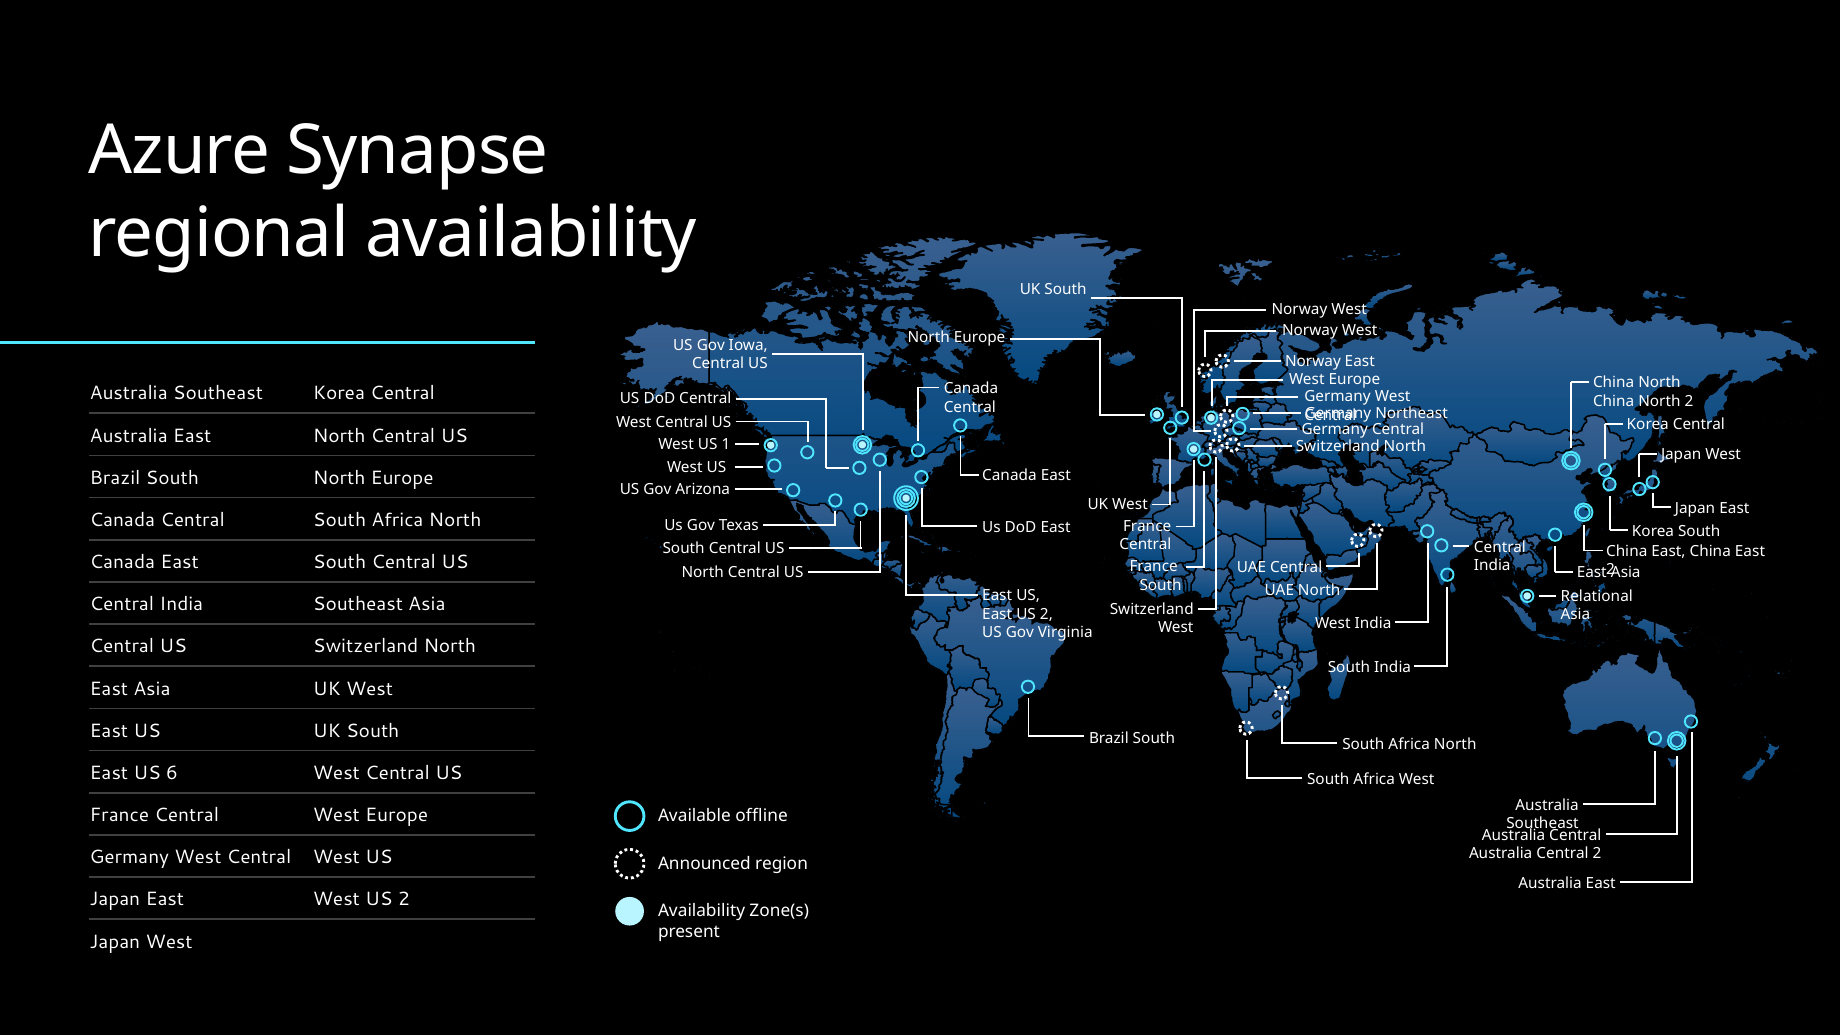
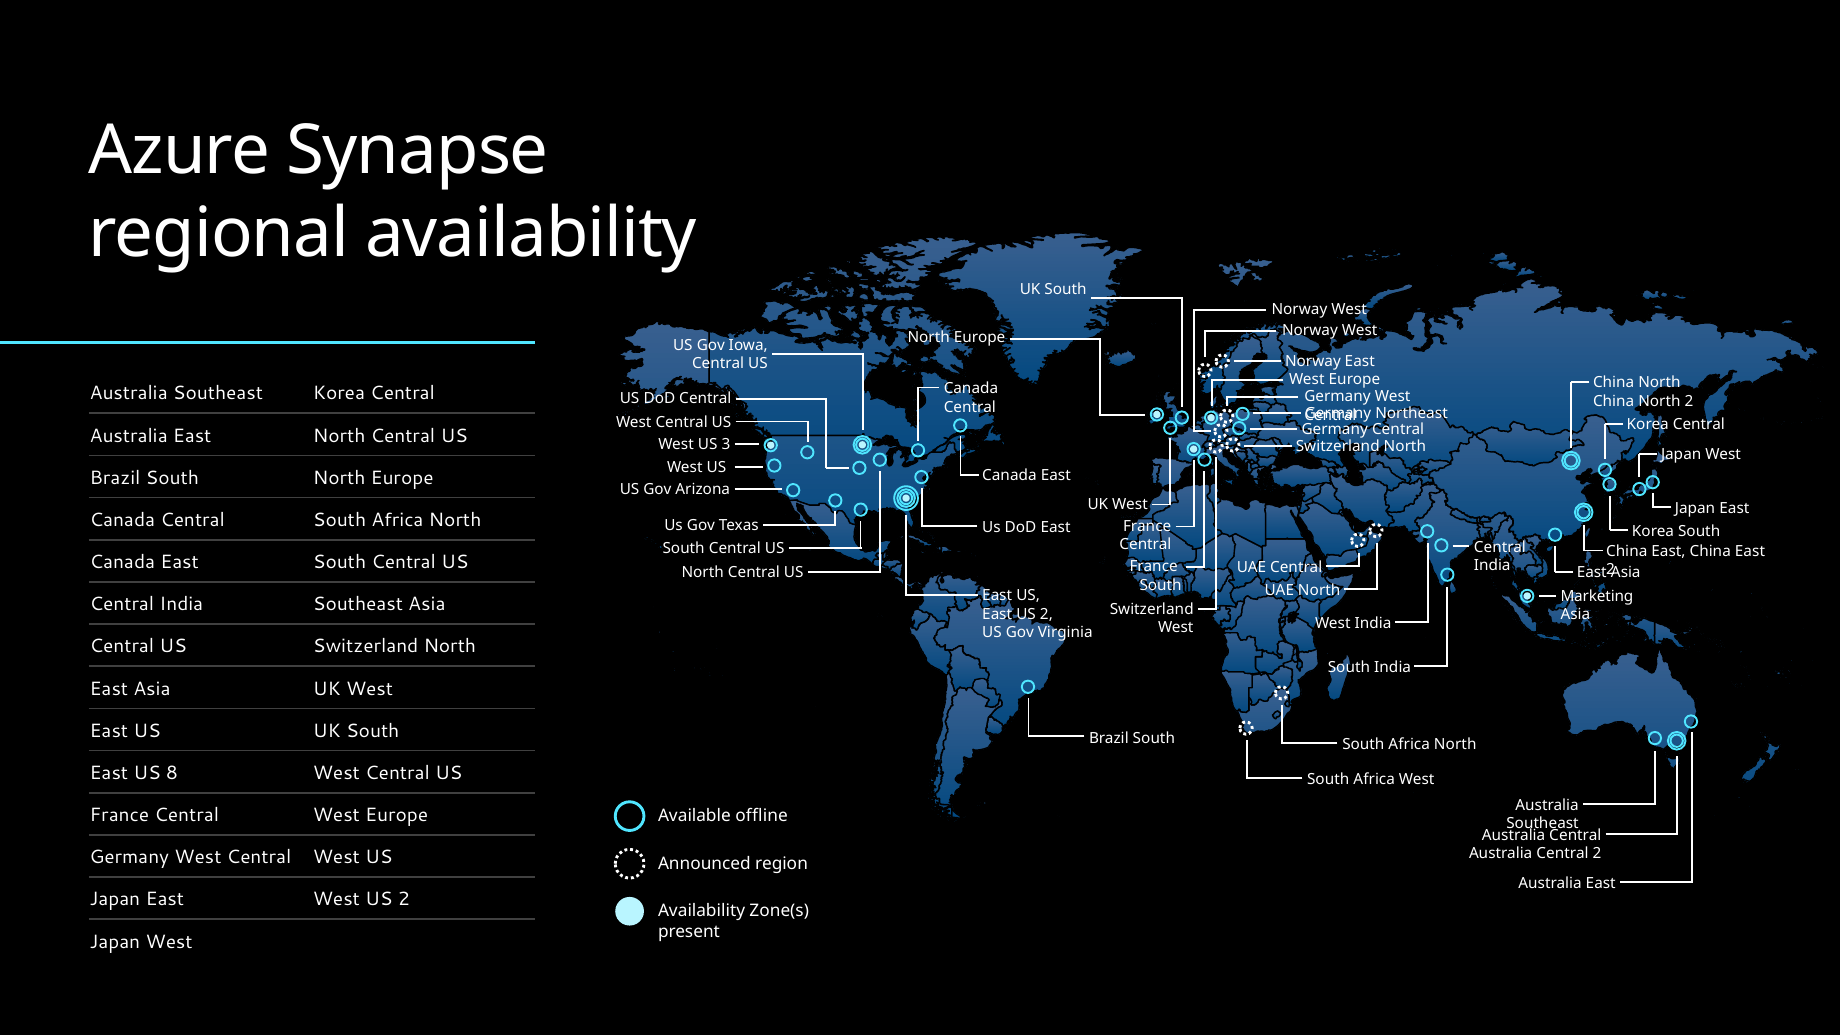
1: 1 -> 3 (726, 445)
Relational: Relational -> Marketing (1597, 596)
6: 6 -> 8 (172, 773)
